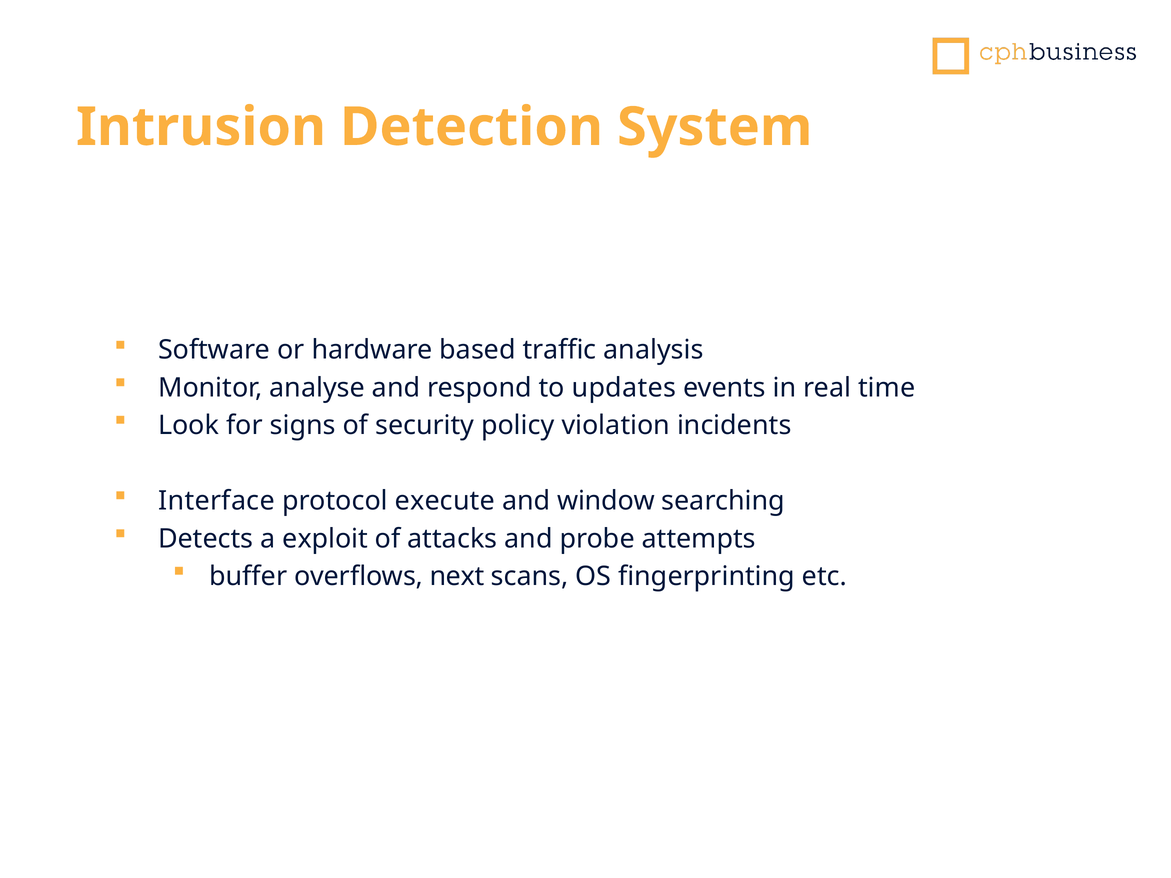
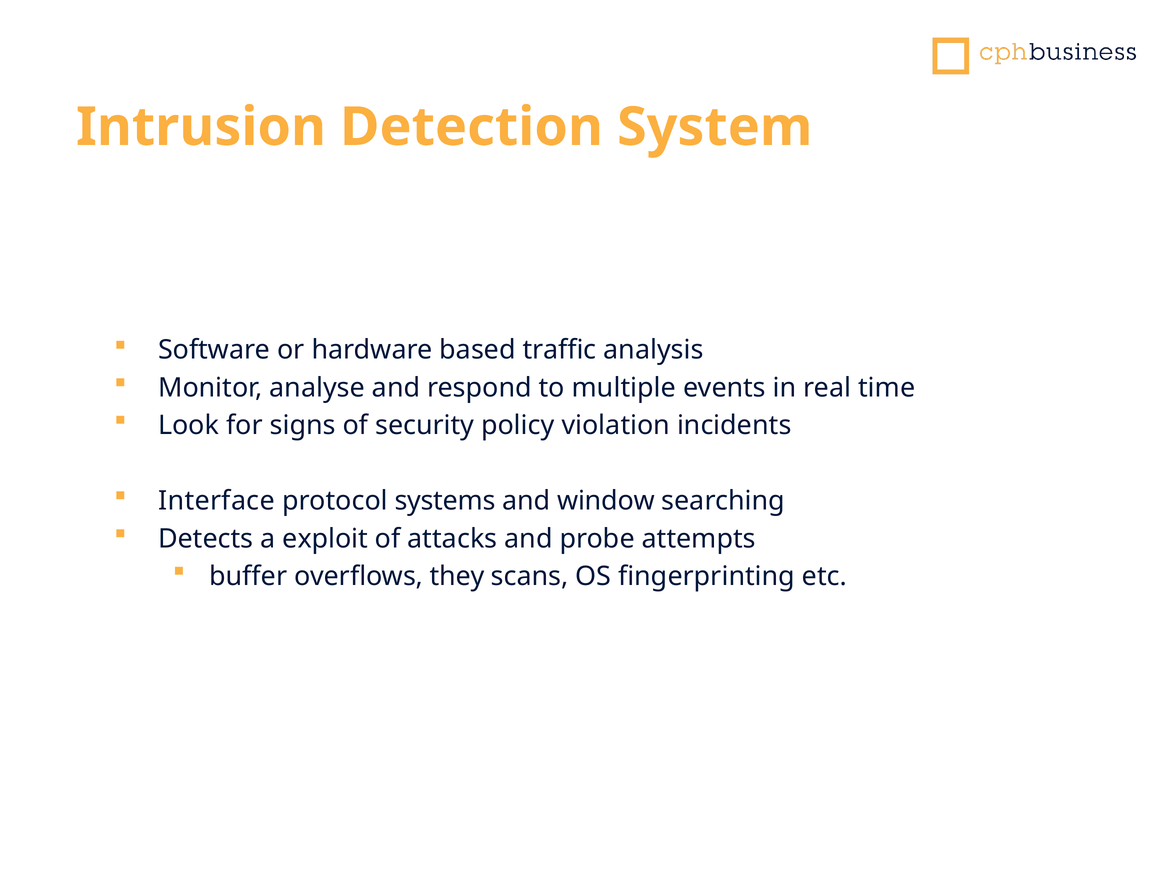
updates: updates -> multiple (624, 388)
execute: execute -> systems (445, 501)
next: next -> they (457, 576)
